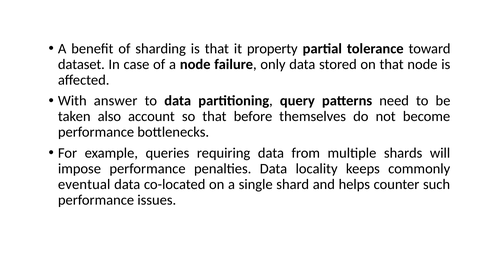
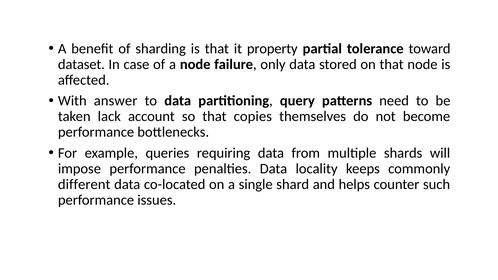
also: also -> lack (109, 117)
before: before -> copies (253, 117)
eventual: eventual -> different (84, 184)
